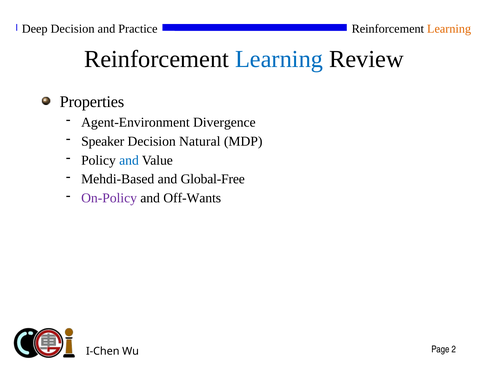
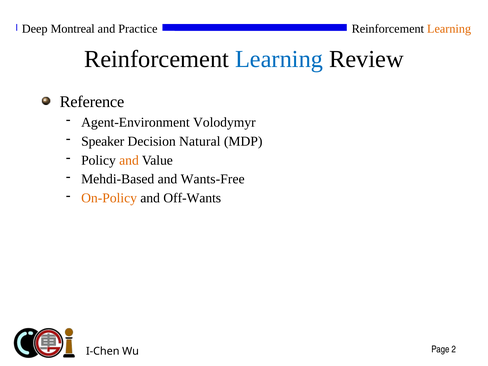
Decision: Decision -> Montreal (73, 29)
Properties: Properties -> Reference (92, 102)
Divergence: Divergence -> Volodymyr (224, 122)
and colour: blue -> orange (129, 160)
Global-Free: Global-Free -> Wants-Free (213, 179)
On-Policy colour: purple -> orange (109, 198)
